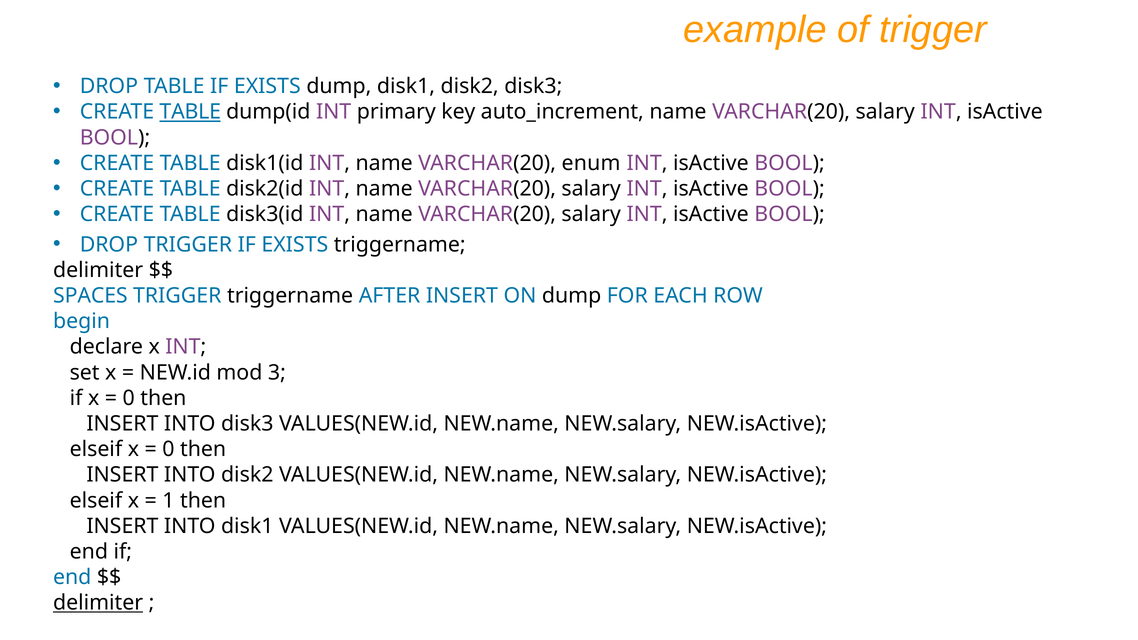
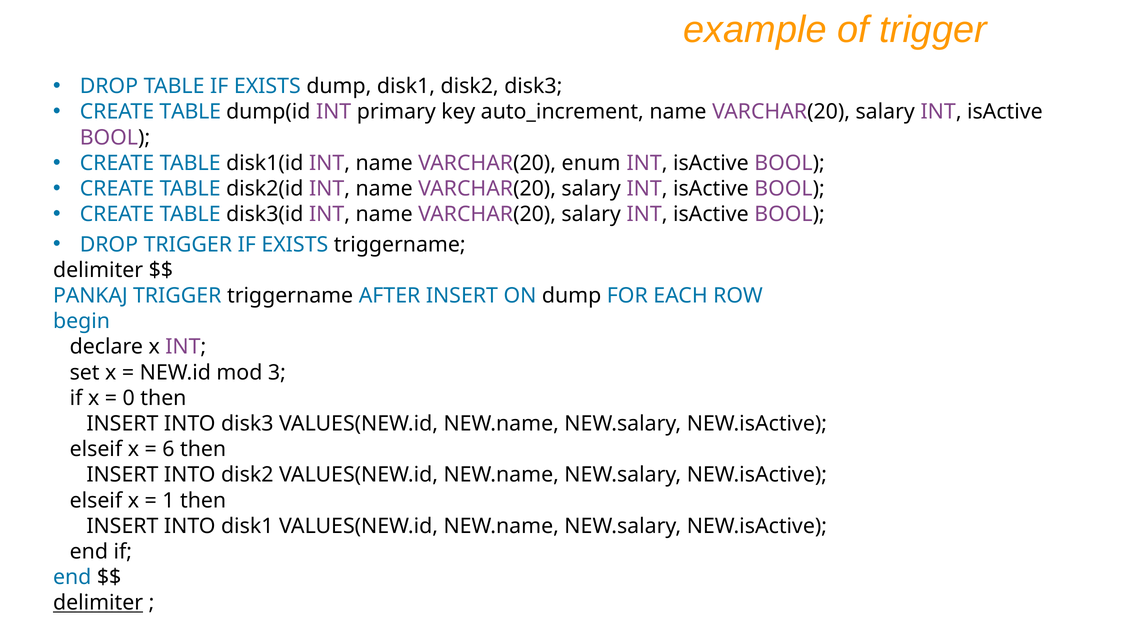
TABLE underline: present -> none (190, 112)
SPACES: SPACES -> PANKAJ (90, 296)
0: 0 -> 6 (168, 449)
